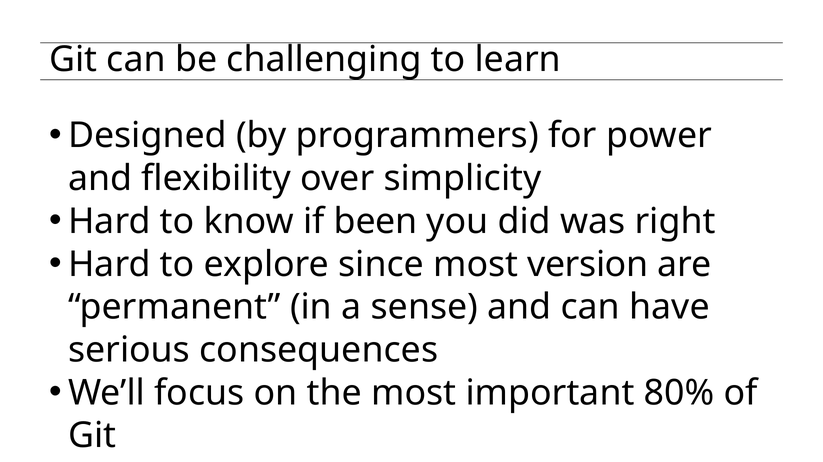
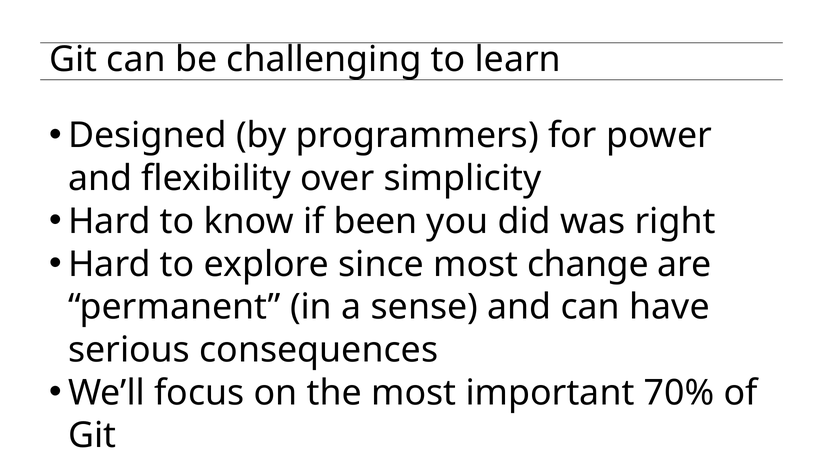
version: version -> change (588, 264)
80%: 80% -> 70% (679, 393)
